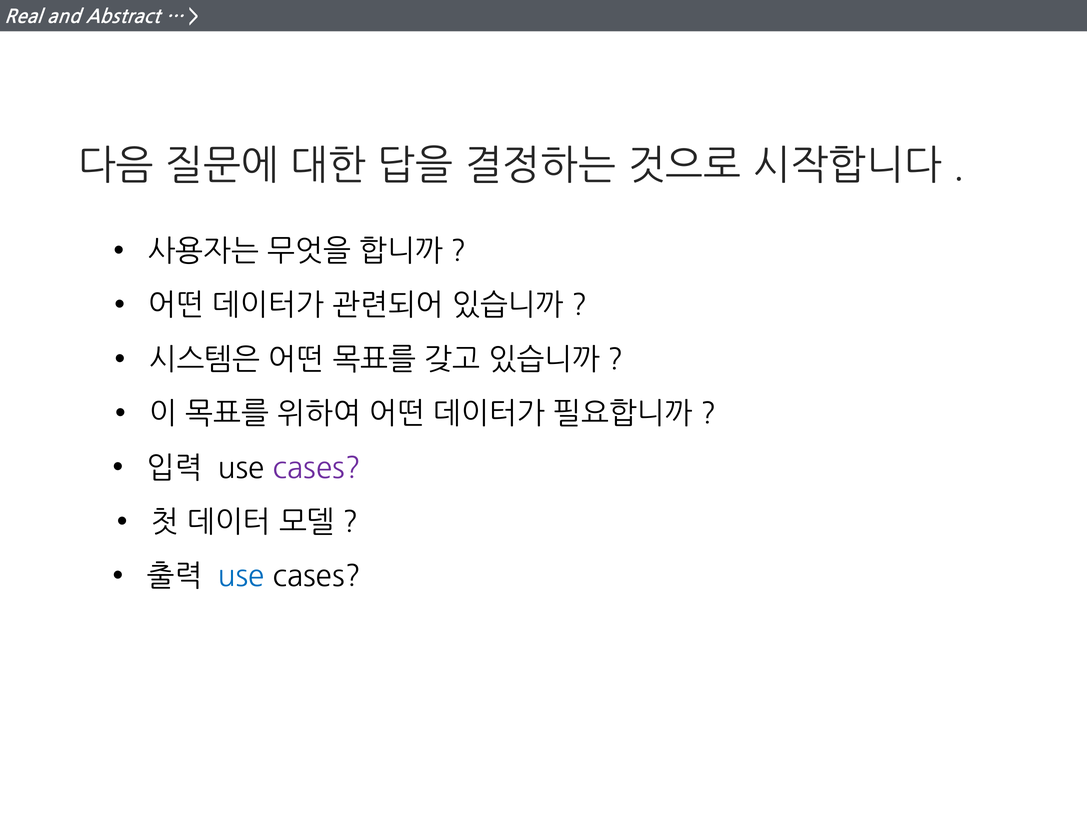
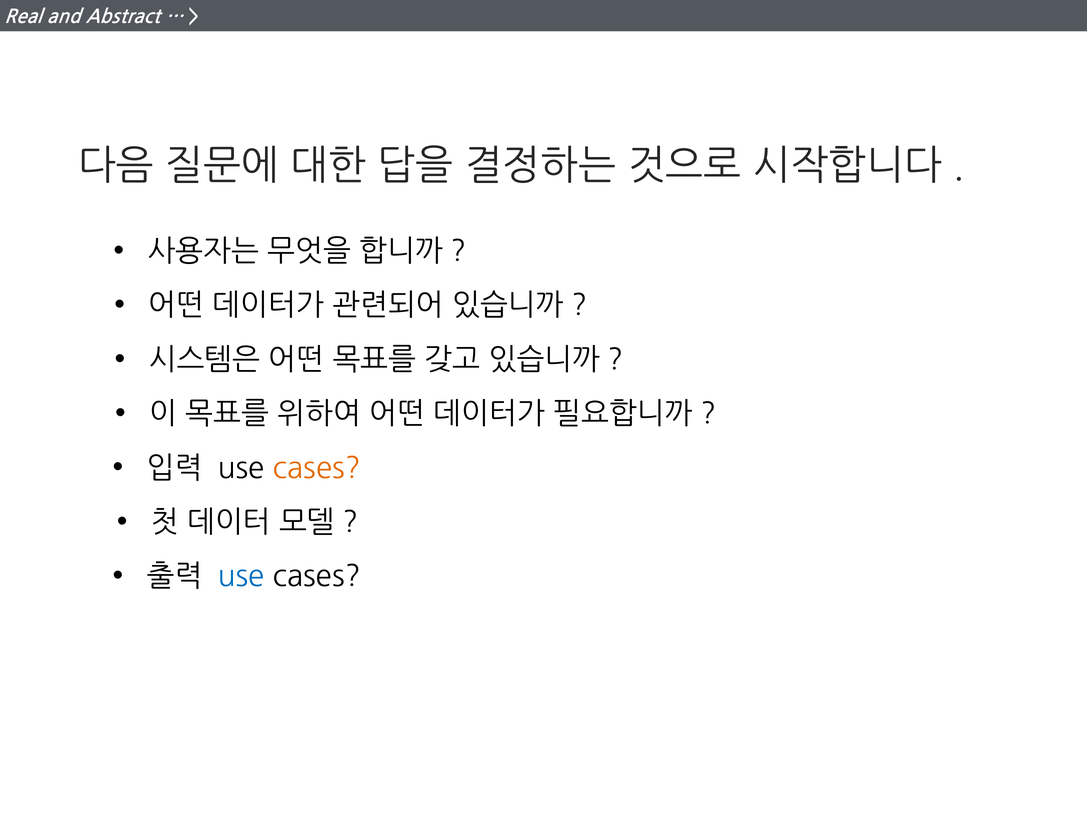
cases colour: purple -> orange (317, 468)
